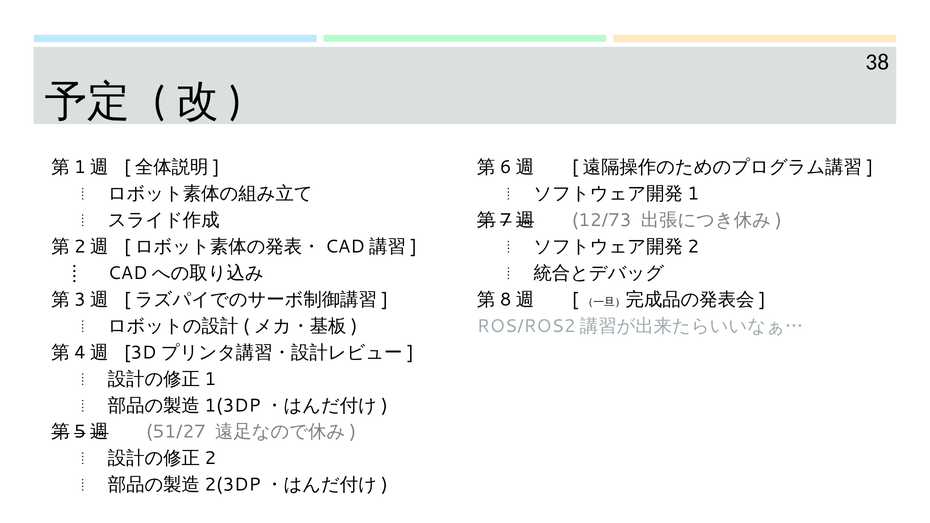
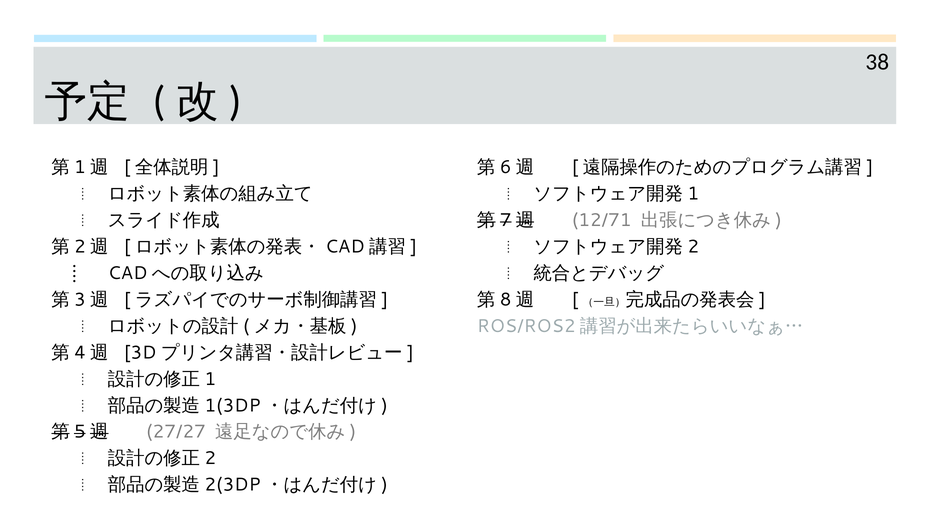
12/73: 12/73 -> 12/71 (602, 220)
51/27: 51/27 -> 27/27 (176, 432)
